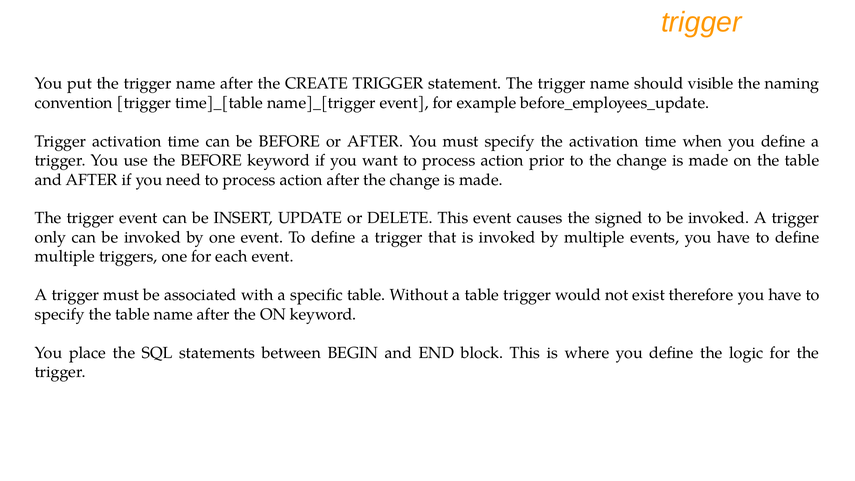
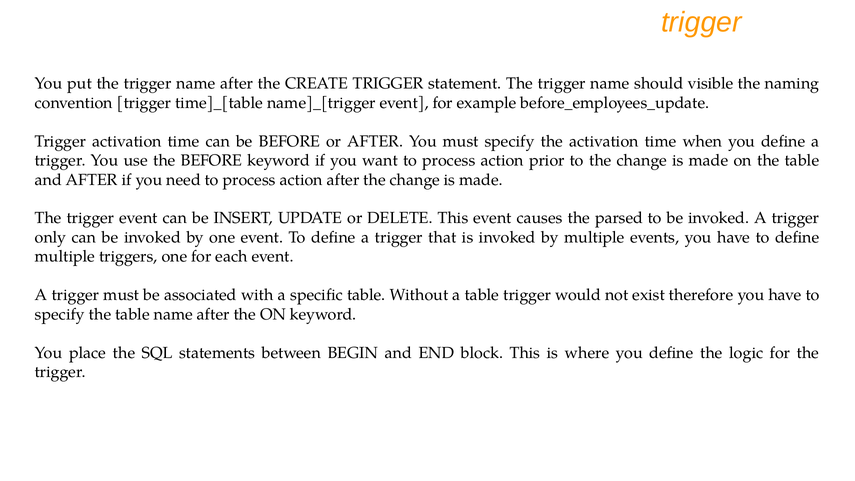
signed: signed -> parsed (619, 218)
